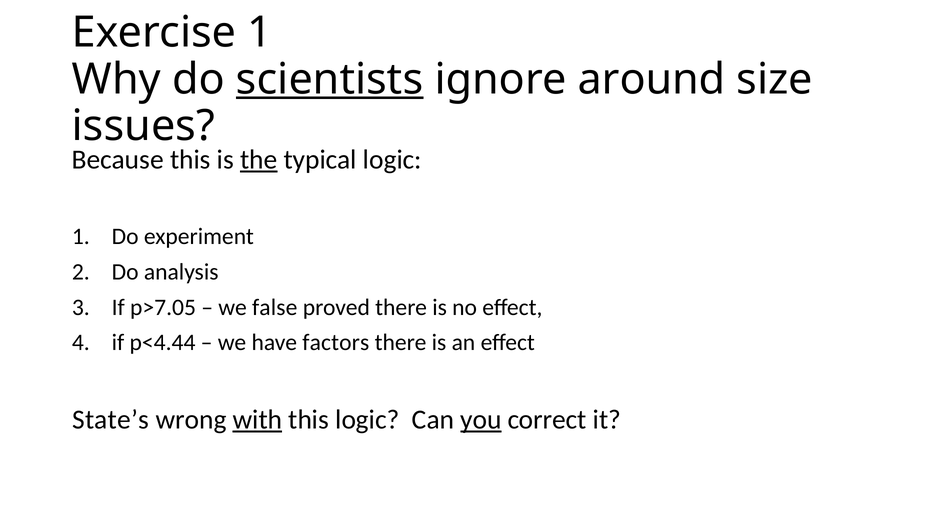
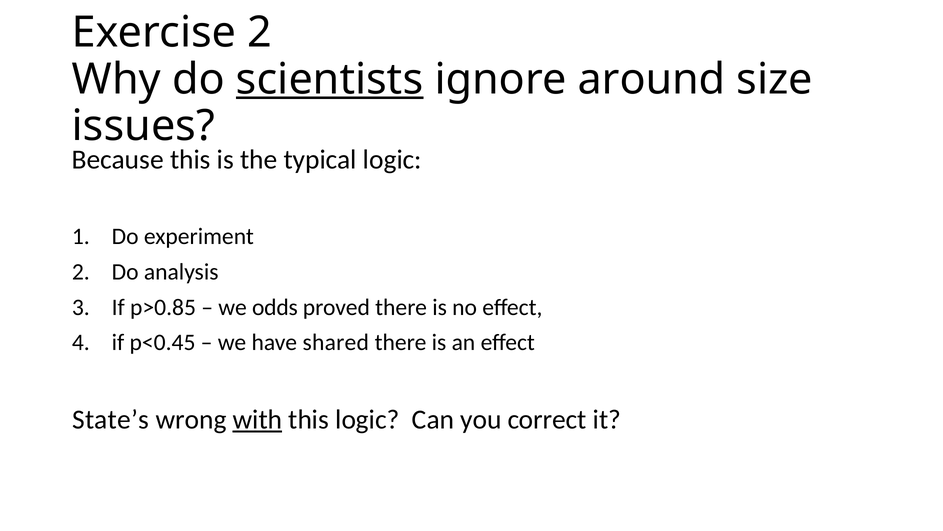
Exercise 1: 1 -> 2 (260, 33)
the underline: present -> none (259, 159)
p>7.05: p>7.05 -> p>0.85 (163, 307)
false: false -> odds (275, 307)
p<4.44: p<4.44 -> p<0.45 (163, 342)
factors: factors -> shared (336, 342)
you underline: present -> none (481, 419)
